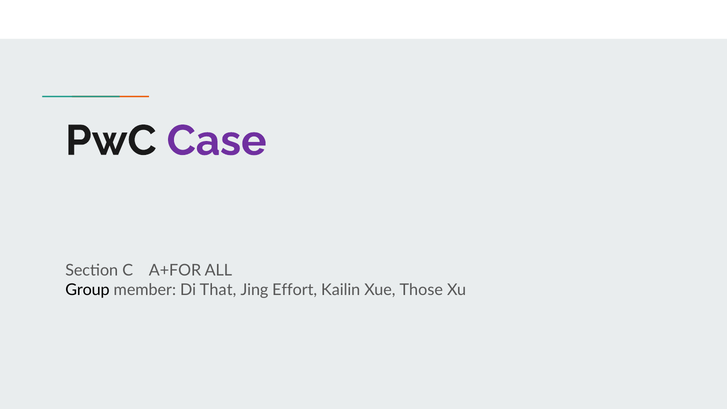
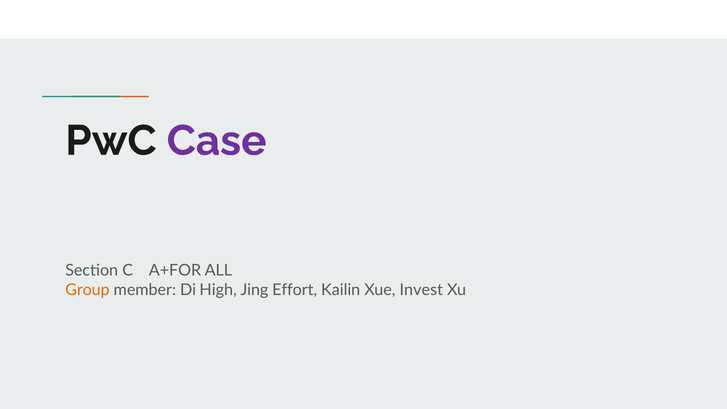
Group colour: black -> orange (87, 290)
That: That -> High (218, 290)
Those: Those -> Invest (421, 290)
